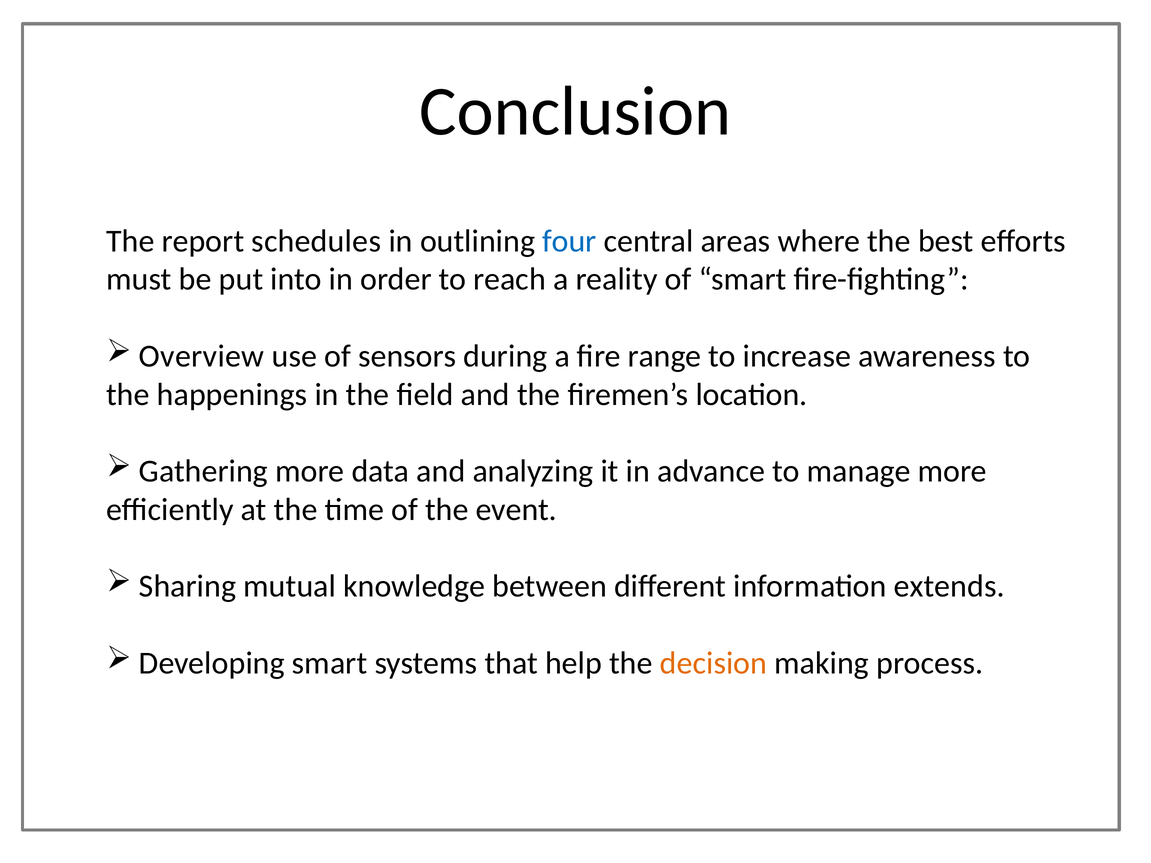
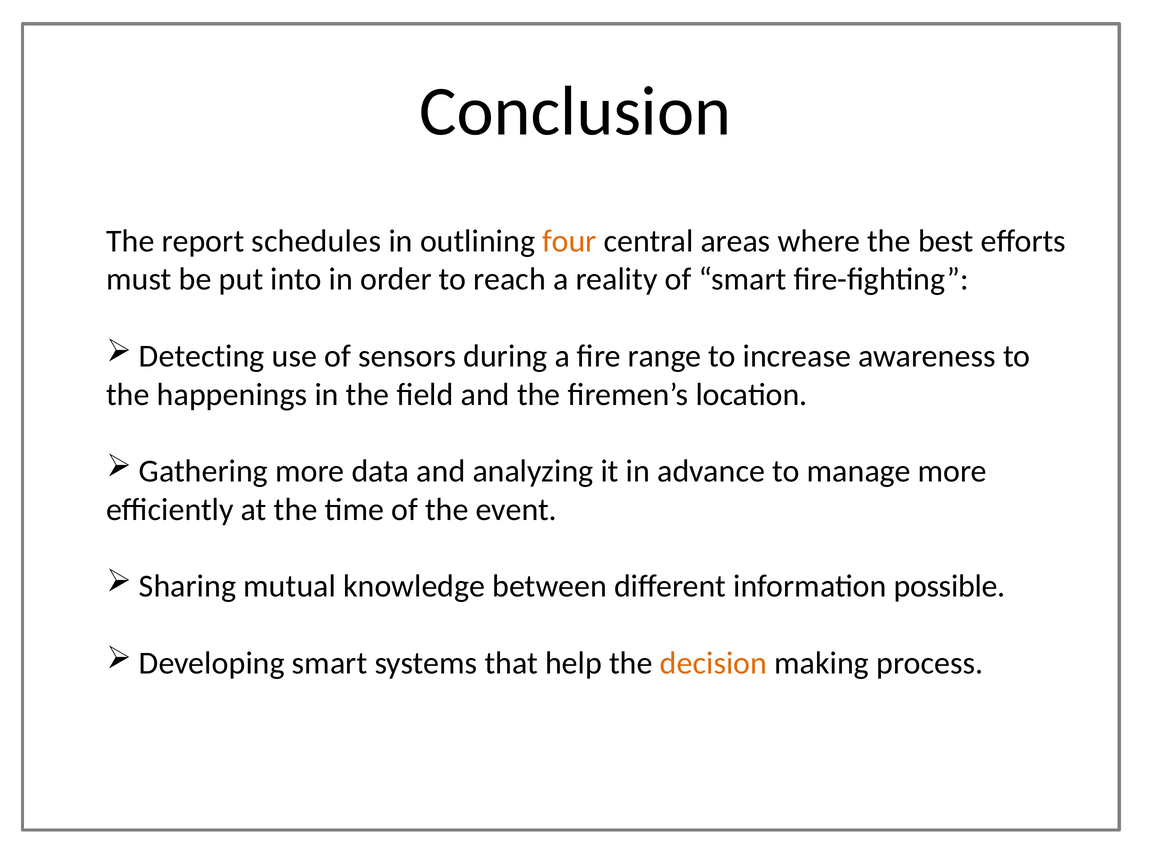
four colour: blue -> orange (569, 241)
Overview: Overview -> Detecting (202, 356)
extends: extends -> possible (949, 587)
